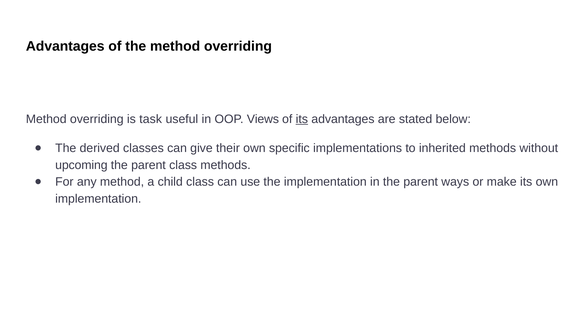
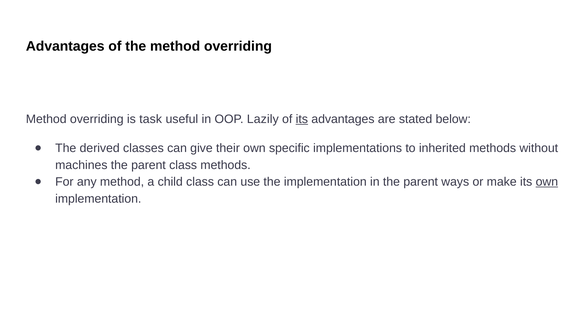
Views: Views -> Lazily (263, 119)
upcoming: upcoming -> machines (81, 165)
own underline: none -> present (547, 182)
